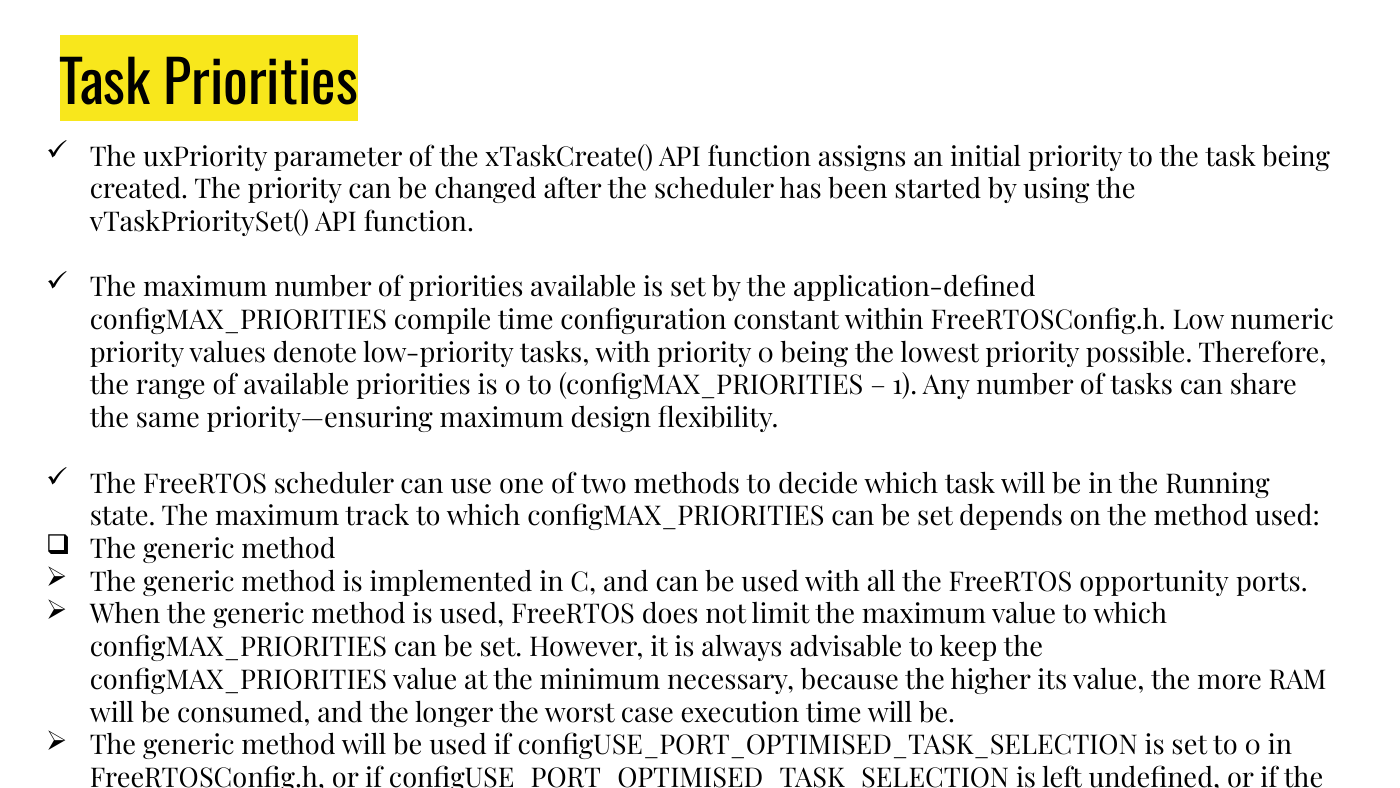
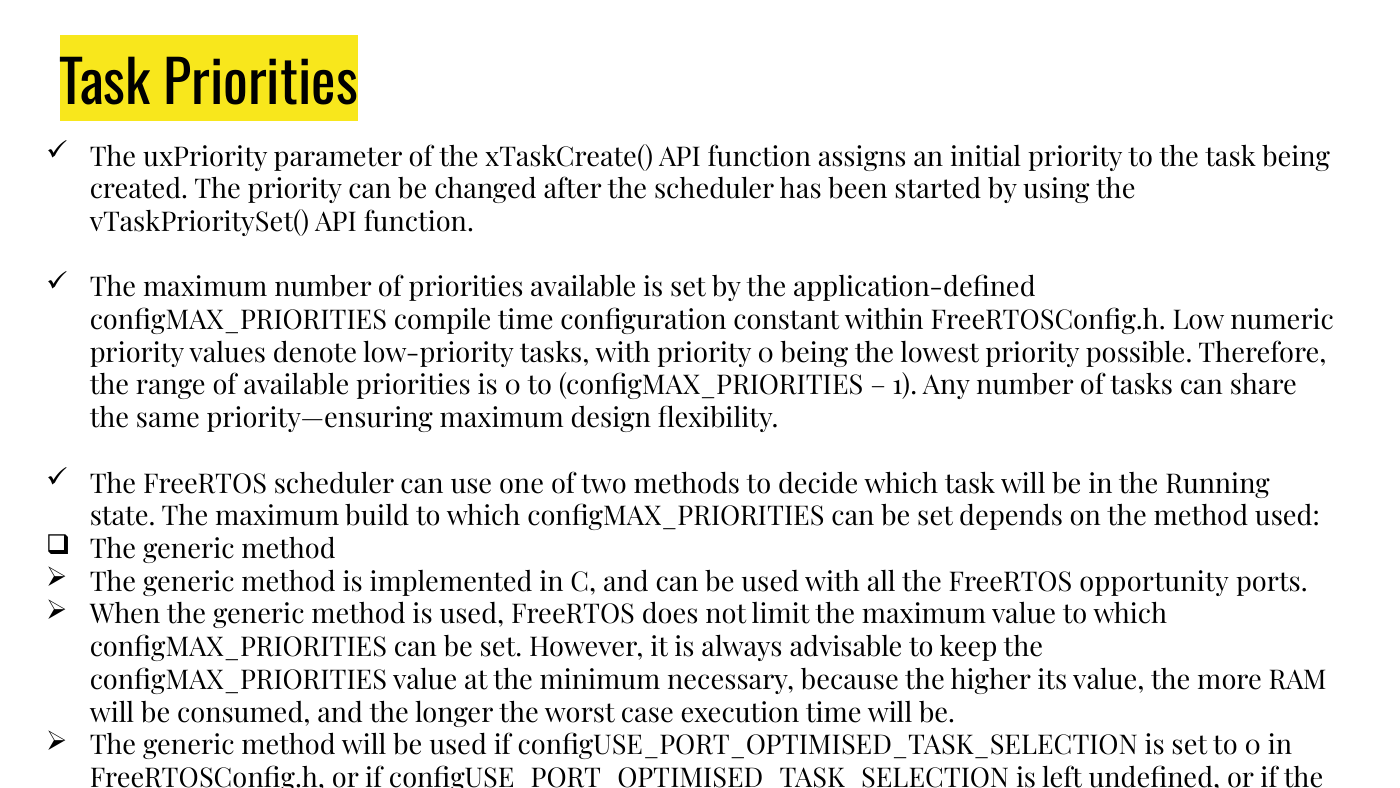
track: track -> build (377, 517)
